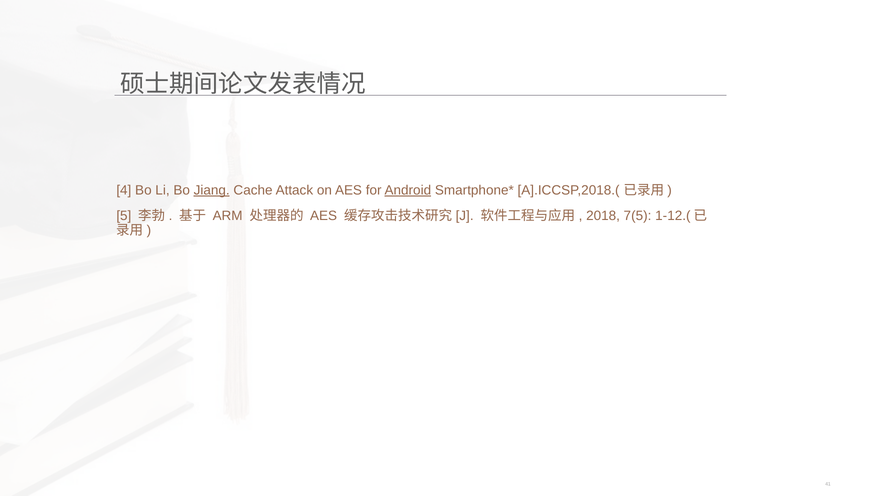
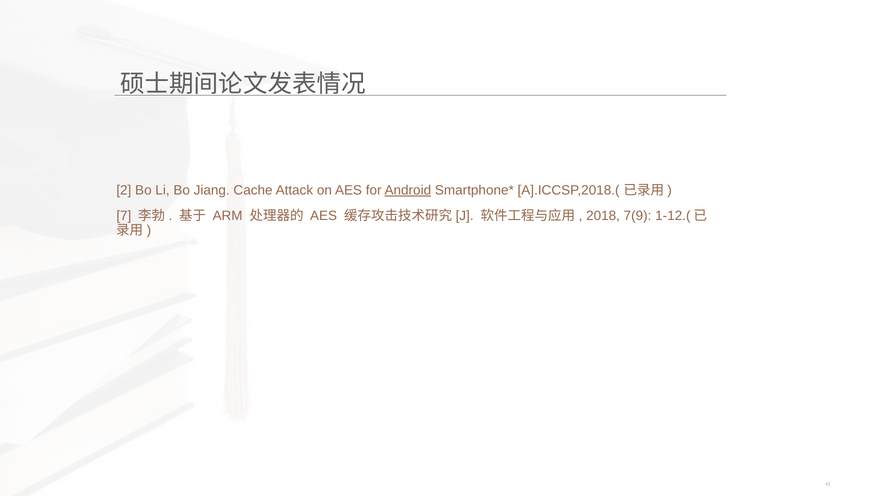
4: 4 -> 2 (124, 190)
Jiang underline: present -> none (212, 190)
5: 5 -> 7 (124, 216)
7(5: 7(5 -> 7(9 (638, 216)
